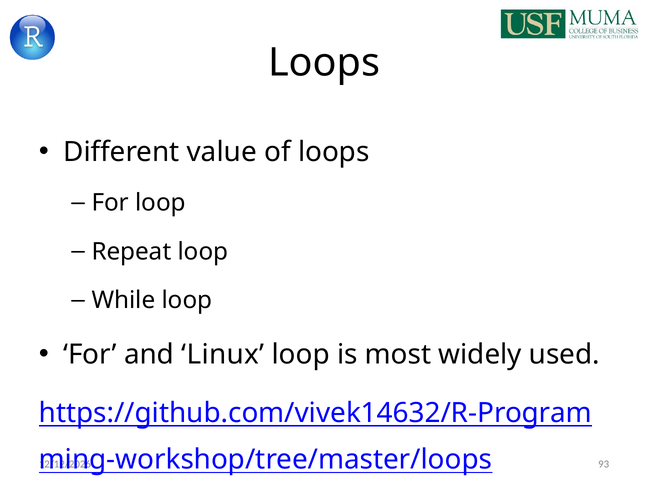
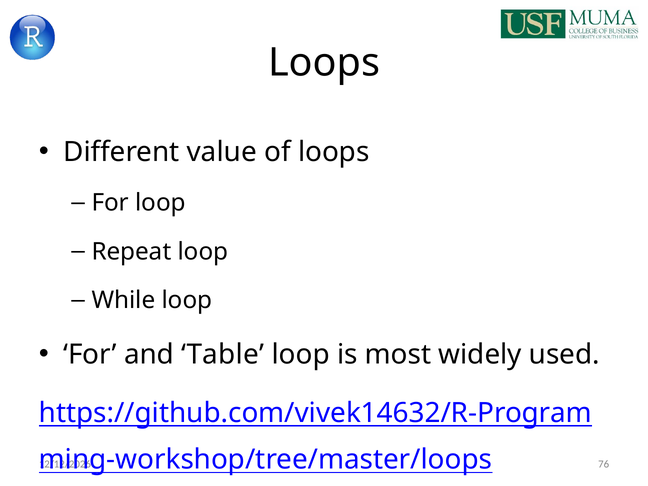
Linux: Linux -> Table (223, 355)
93: 93 -> 76 (604, 464)
